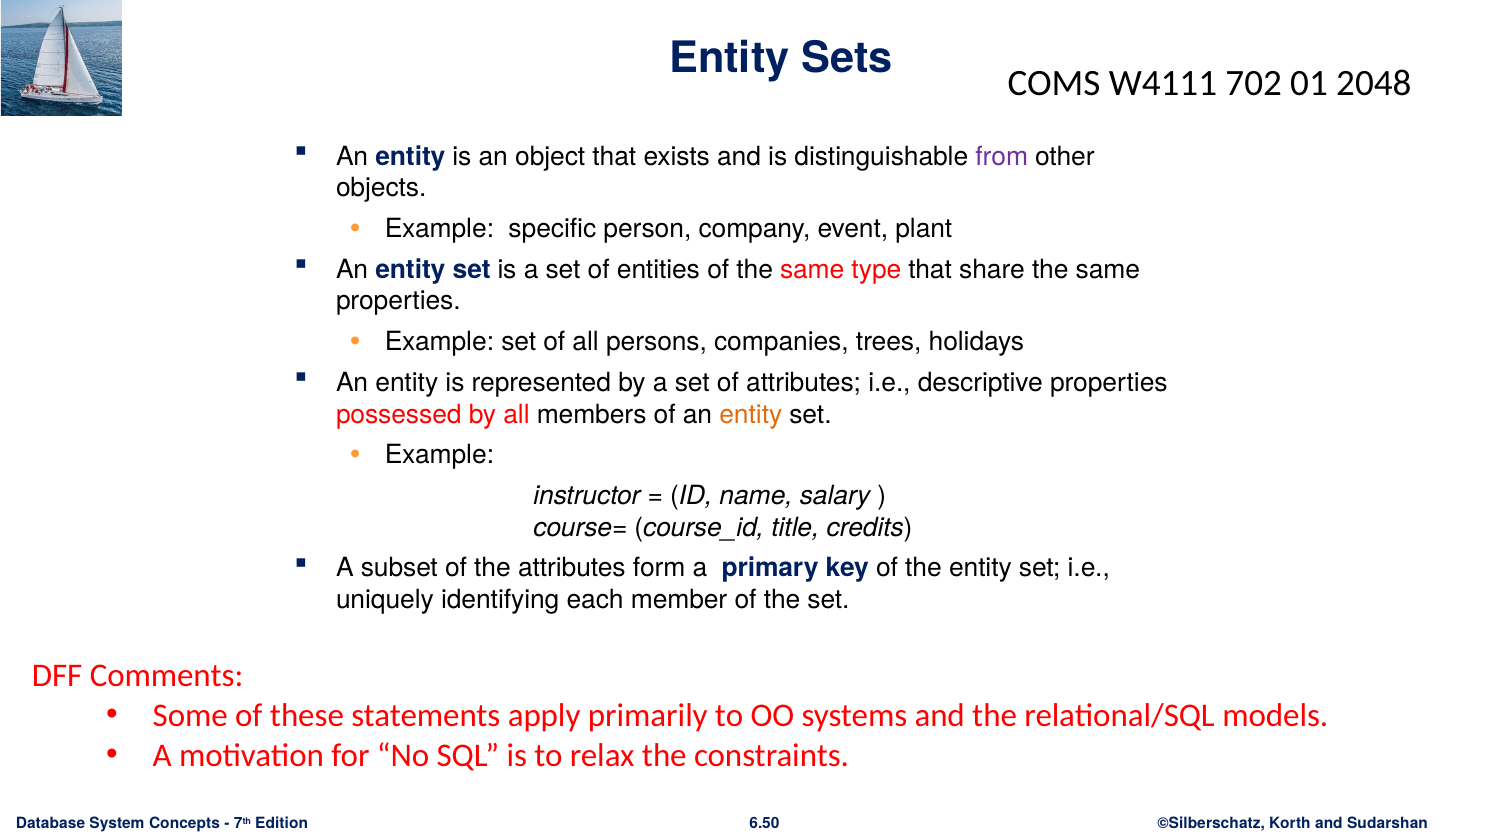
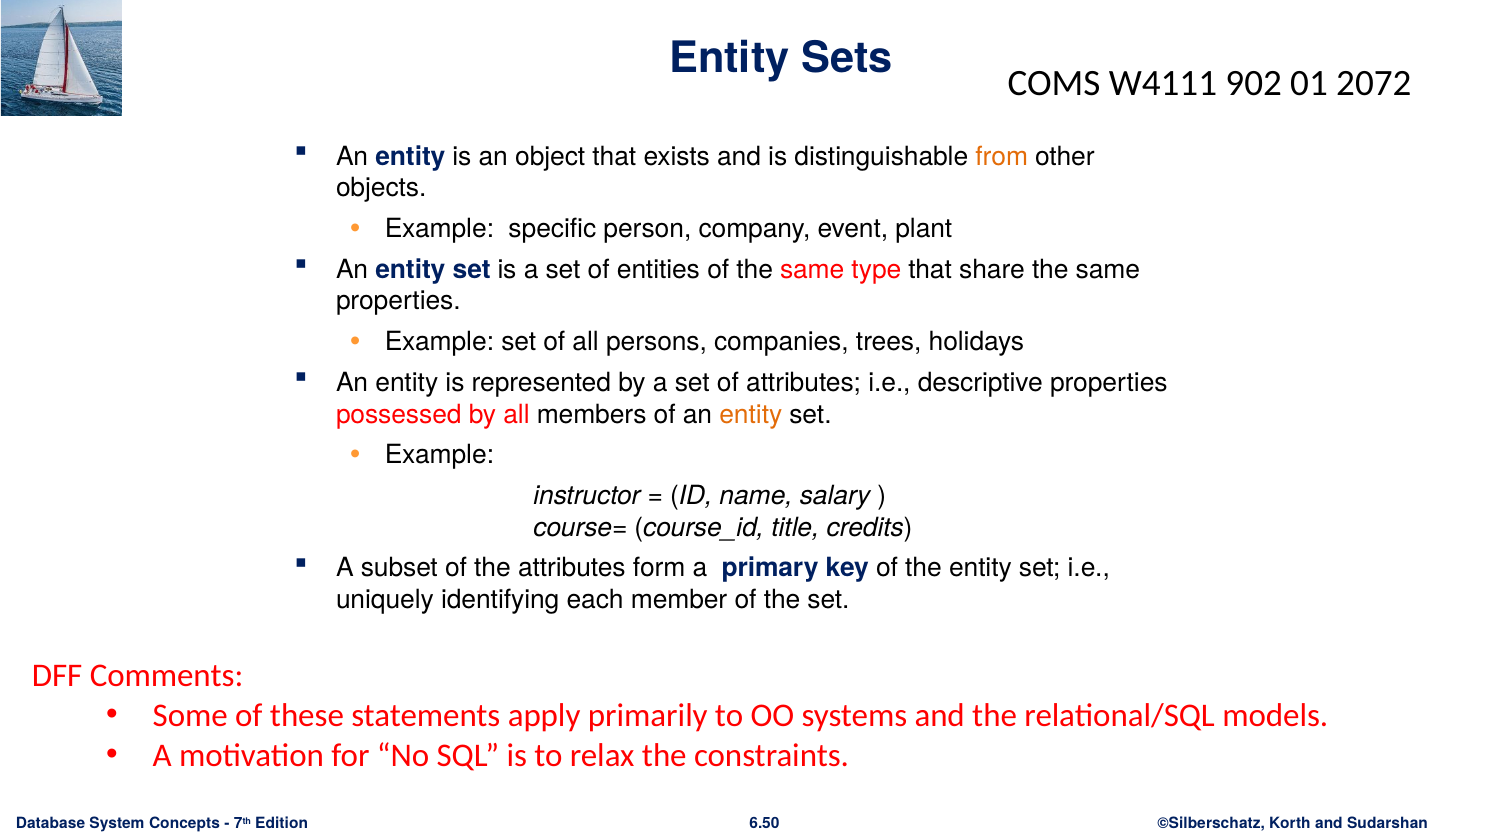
702: 702 -> 902 (1254, 84)
2048: 2048 -> 2072 (1374, 84)
from colour: purple -> orange (1002, 156)
